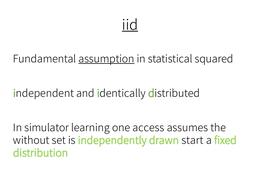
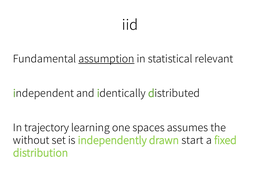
iid underline: present -> none (130, 25)
squared: squared -> relevant (214, 59)
simulator: simulator -> trajectory (47, 128)
access: access -> spaces (148, 128)
